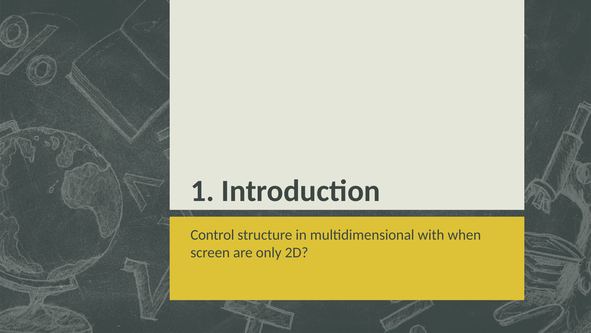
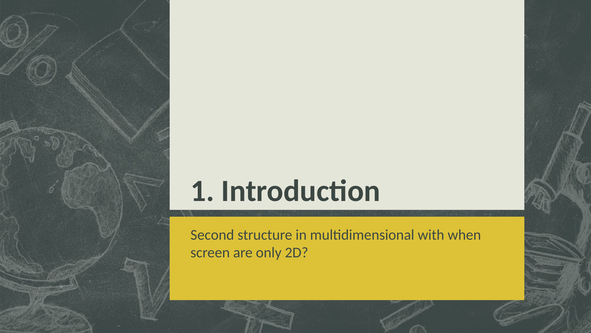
Control: Control -> Second (212, 235)
